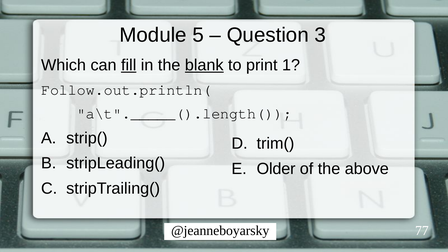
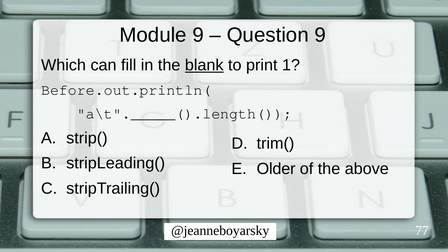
Module 5: 5 -> 9 (198, 35)
Question 3: 3 -> 9 (320, 35)
fill underline: present -> none (129, 65)
Follow.out.println(: Follow.out.println( -> Before.out.println( (126, 90)
